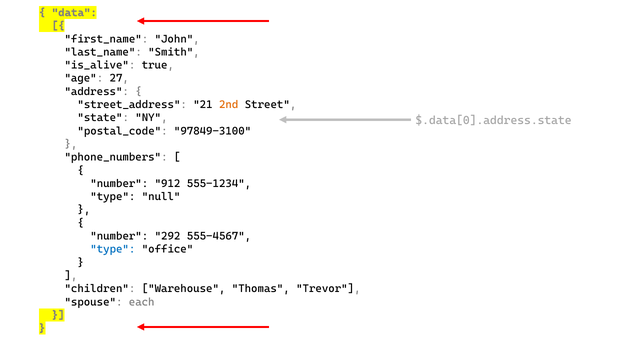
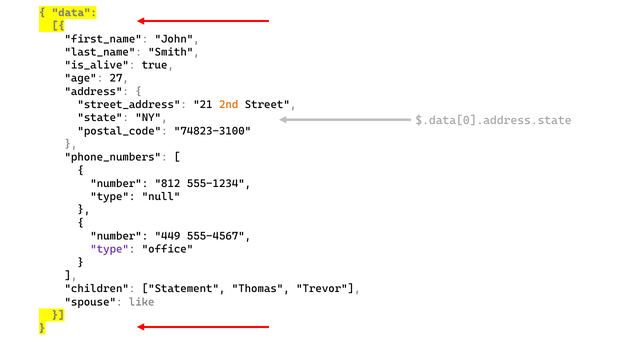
97849-3100: 97849-3100 -> 74823-3100 (213, 131)
912: 912 -> 812 (168, 184)
292: 292 -> 449 (168, 236)
type colour: blue -> purple (113, 249)
Warehouse: Warehouse -> Statement (184, 289)
each: each -> like (142, 302)
